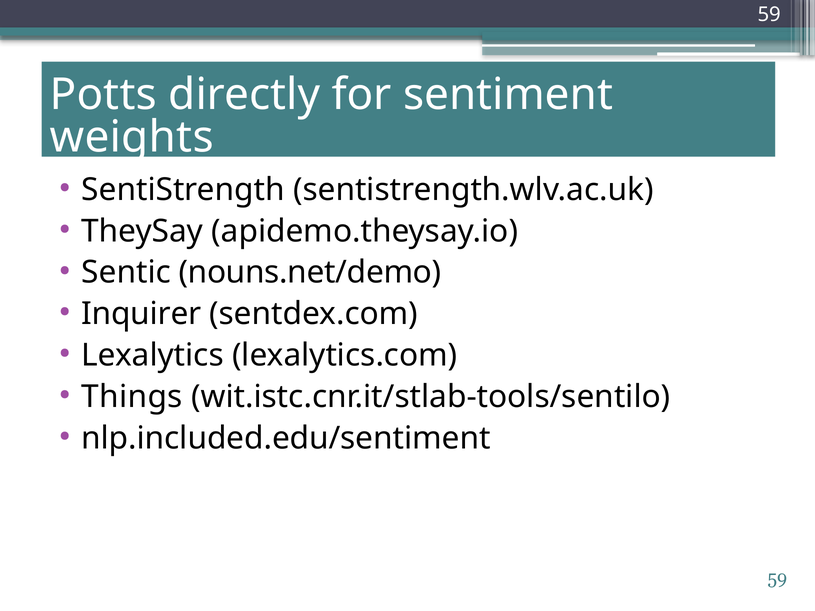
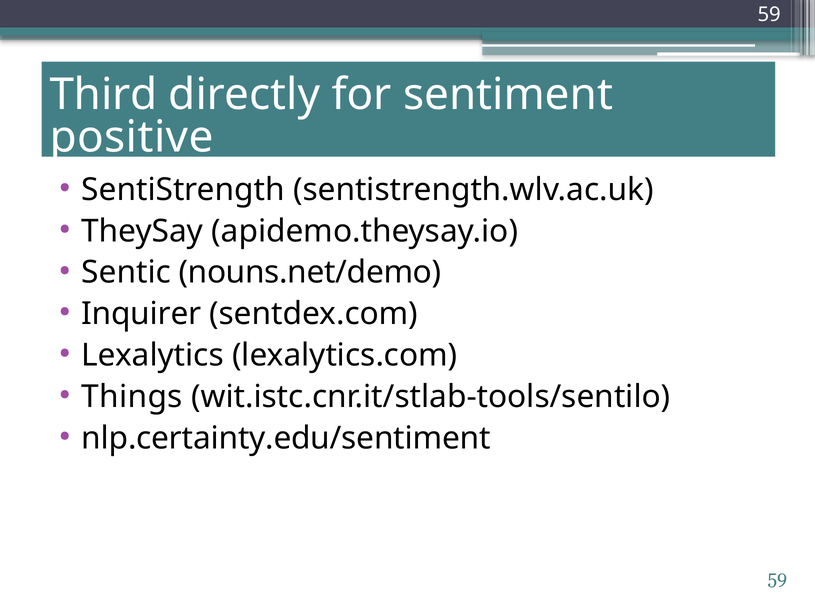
Potts: Potts -> Third (103, 95)
weights: weights -> positive (132, 137)
nlp.included.edu/sentiment: nlp.included.edu/sentiment -> nlp.certainty.edu/sentiment (286, 438)
